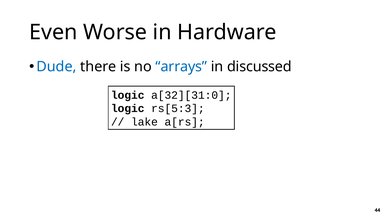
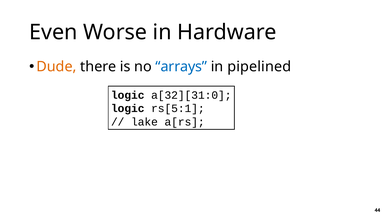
Dude colour: blue -> orange (56, 66)
discussed: discussed -> pipelined (259, 66)
rs[5:3: rs[5:3 -> rs[5:1 (178, 108)
